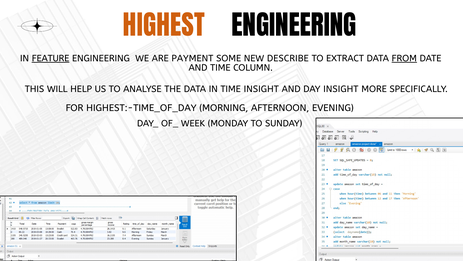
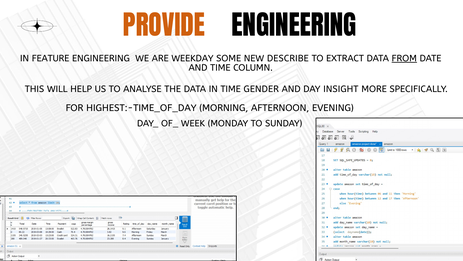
HIGHEST: HIGHEST -> PROVIDE (164, 27)
FEATURE underline: present -> none (51, 58)
PAYMENT: PAYMENT -> WEEKDAY (192, 58)
TIME INSIGHT: INSIGHT -> GENDER (261, 89)
